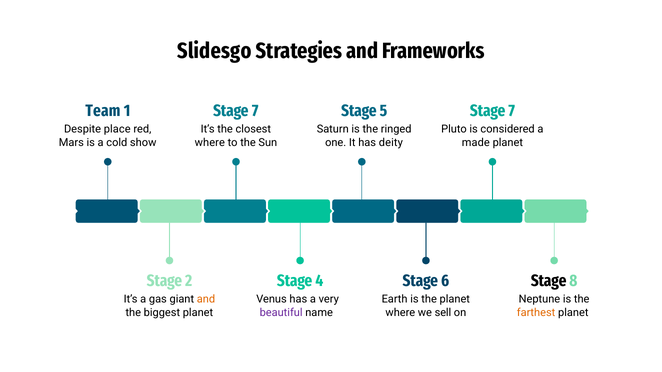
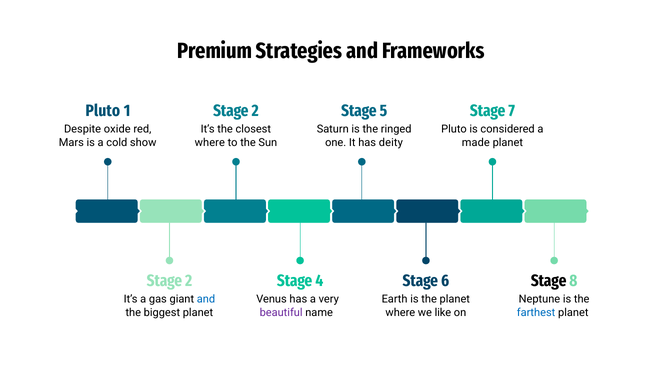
Slidesgo: Slidesgo -> Premium (215, 51)
Team: Team -> Pluto (103, 111)
7: 7 -> 2 (255, 111)
place: place -> oxide (117, 129)
and colour: orange -> blue (206, 300)
sell: sell -> like (443, 313)
farthest colour: orange -> blue (536, 313)
